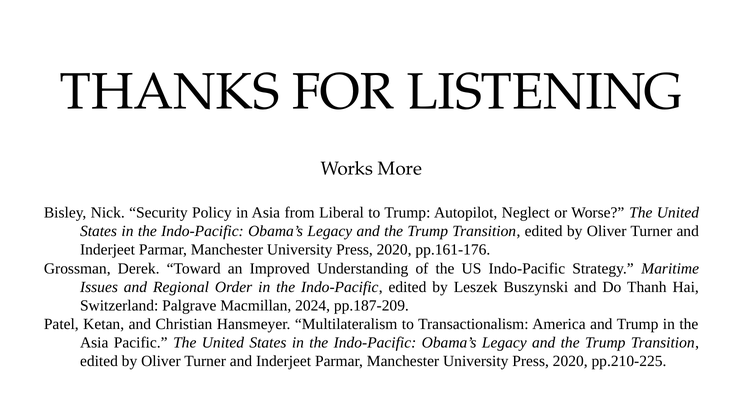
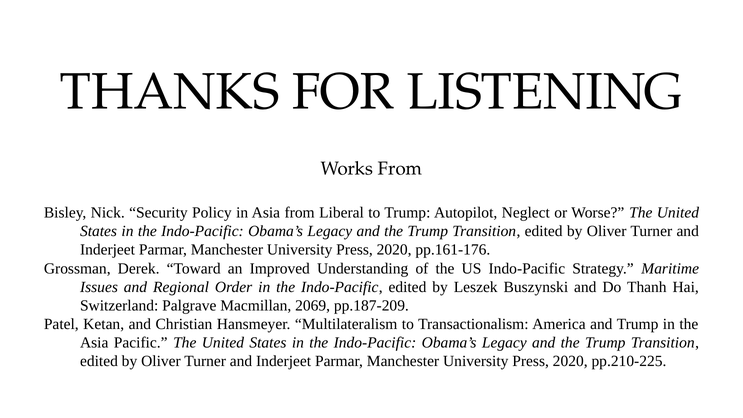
Works More: More -> From (400, 169)
2024: 2024 -> 2069 (313, 306)
